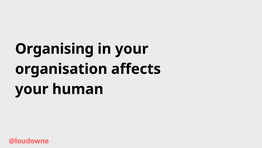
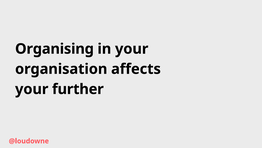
human: human -> further (78, 89)
